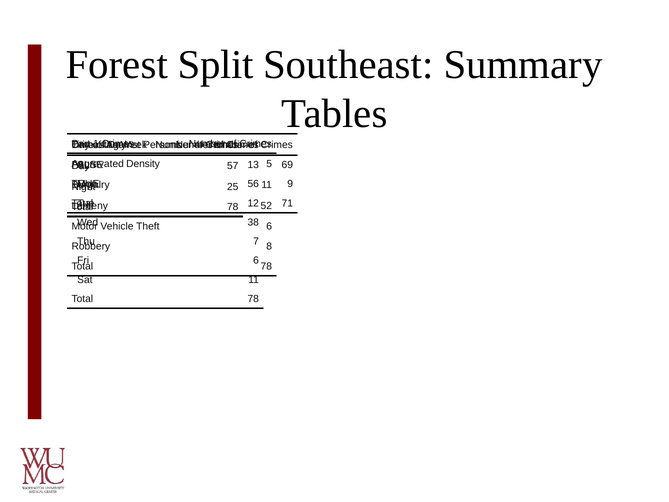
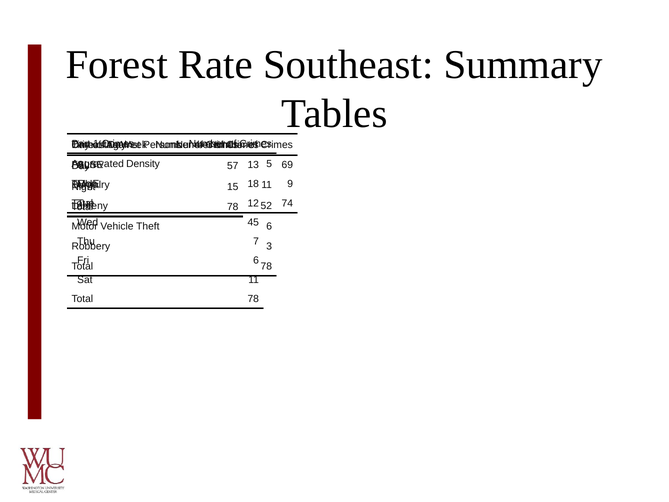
Split: Split -> Rate (215, 65)
56: 56 -> 18 (253, 184)
25: 25 -> 15 (233, 187)
71: 71 -> 74 (287, 203)
38: 38 -> 45 (253, 222)
8: 8 -> 3 (269, 246)
